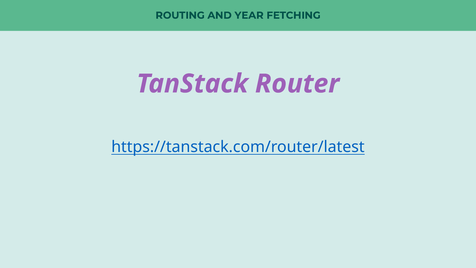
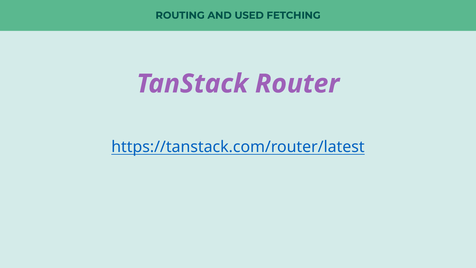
YEAR: YEAR -> USED (249, 15)
